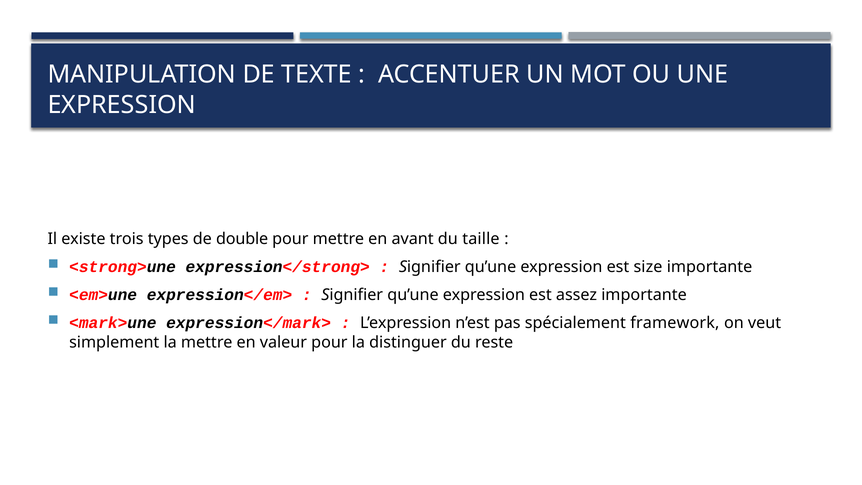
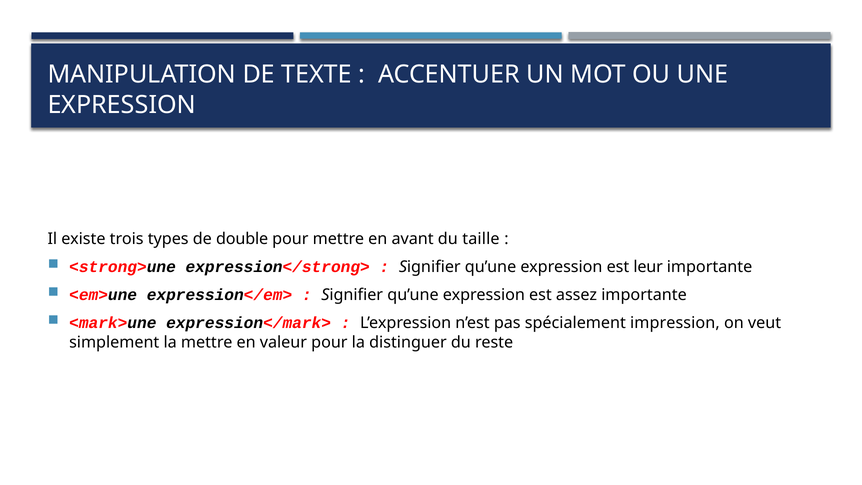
size: size -> leur (648, 267)
framework: framework -> impression (675, 323)
